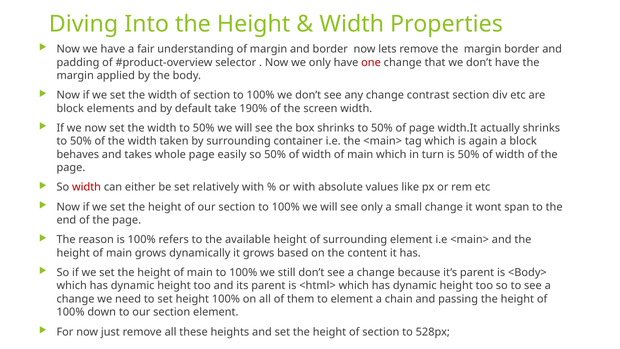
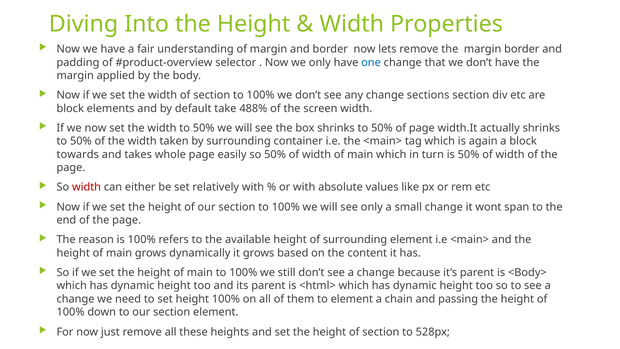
one colour: red -> blue (371, 62)
contrast: contrast -> sections (428, 95)
190%: 190% -> 488% (253, 108)
behaves: behaves -> towards (78, 154)
